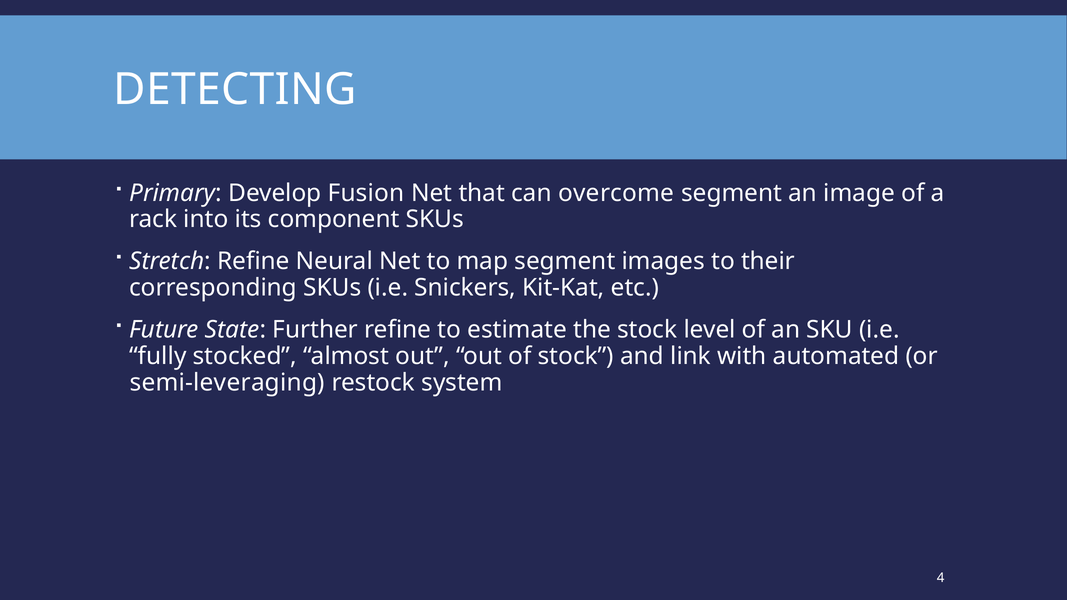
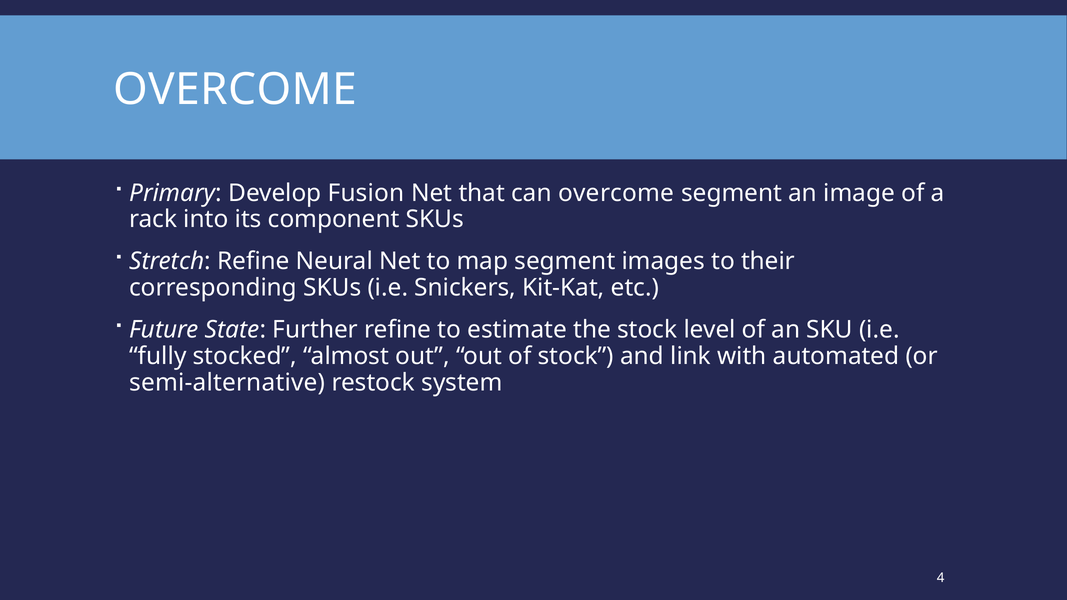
DETECTING: DETECTING -> OVERCOME (235, 90)
semi-leveraging: semi-leveraging -> semi-alternative (227, 383)
